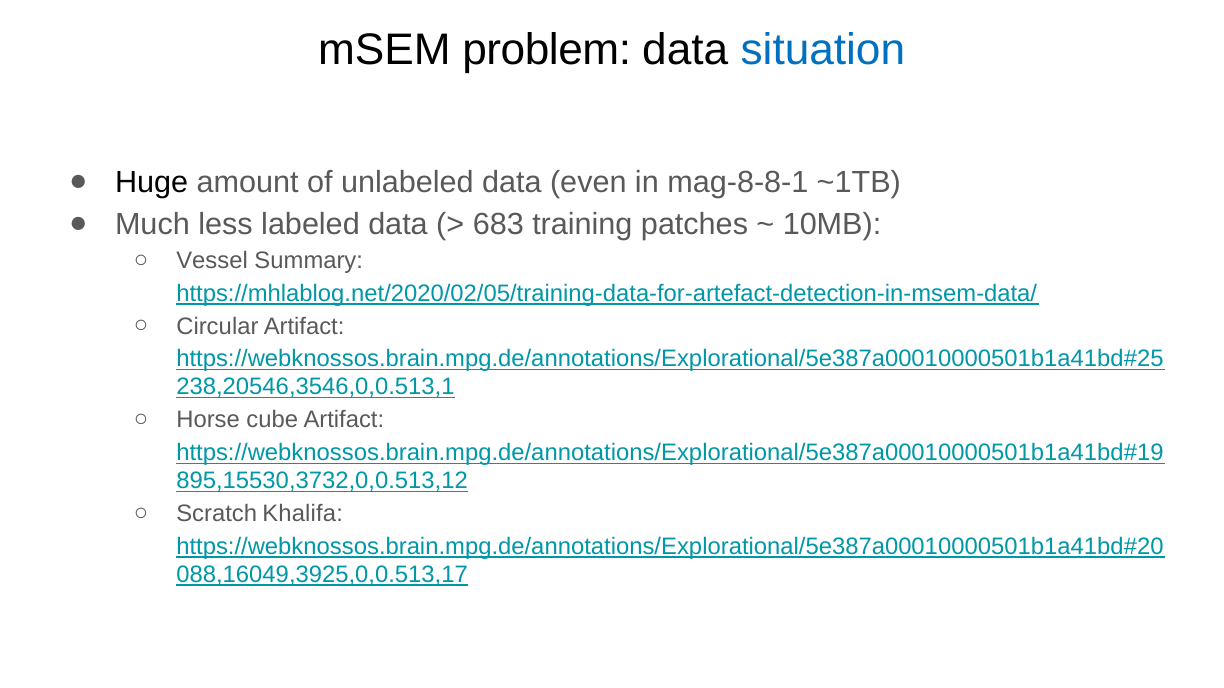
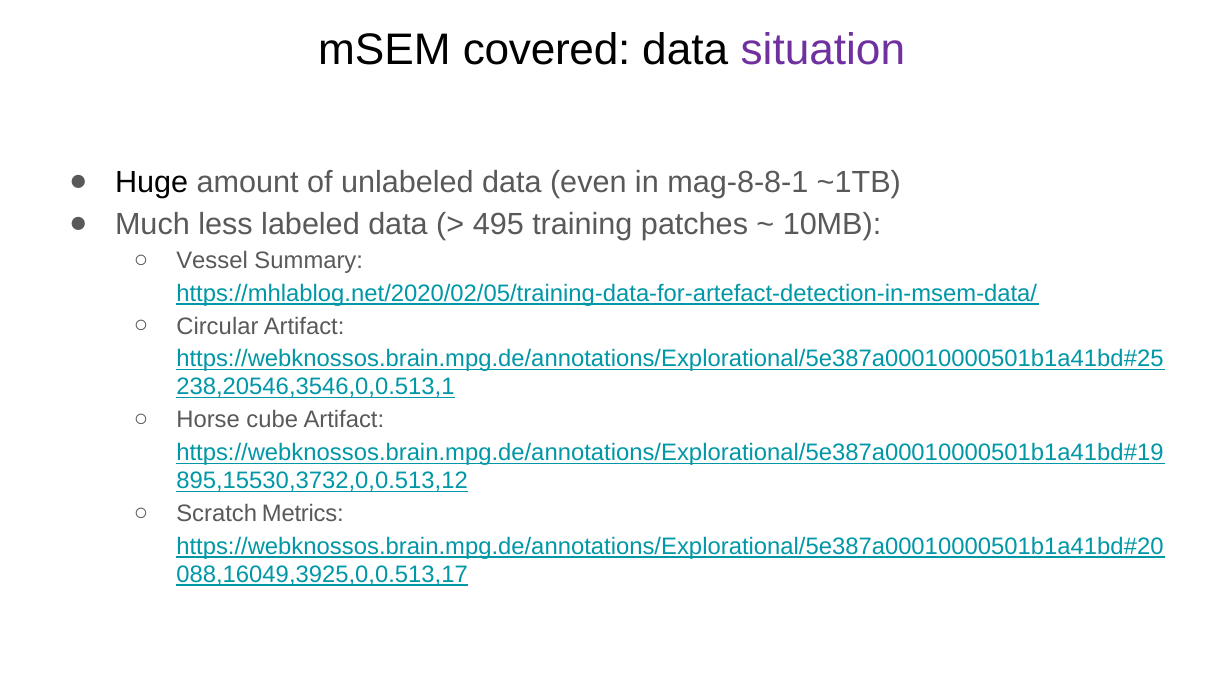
problem: problem -> covered (547, 50)
situation colour: blue -> purple (823, 50)
683: 683 -> 495 (498, 225)
Khalifa: Khalifa -> Metrics (303, 514)
